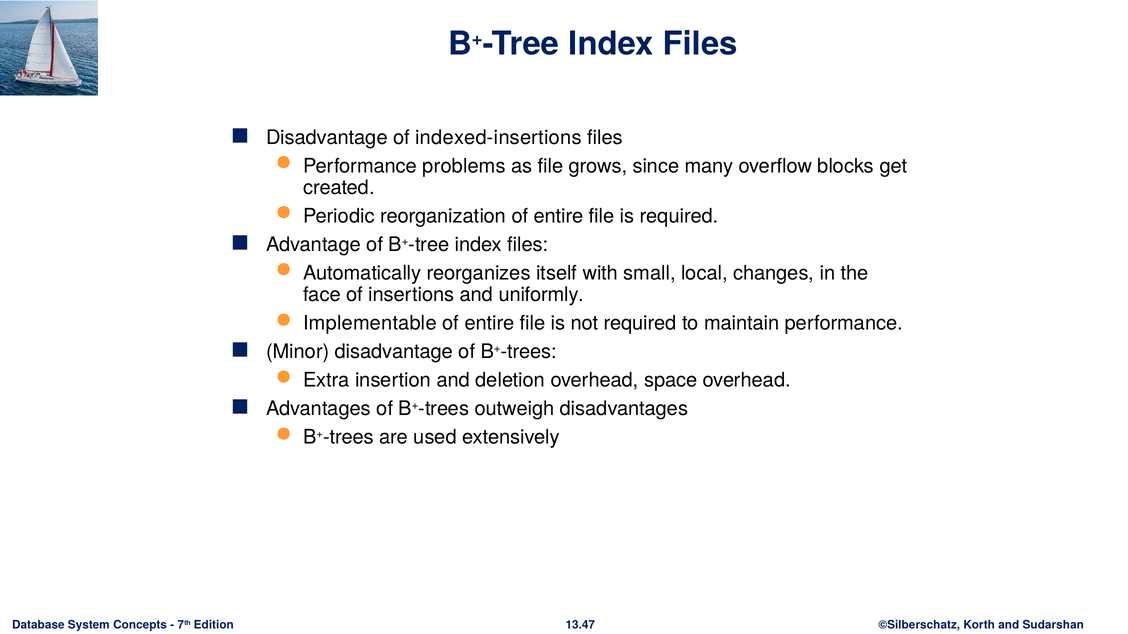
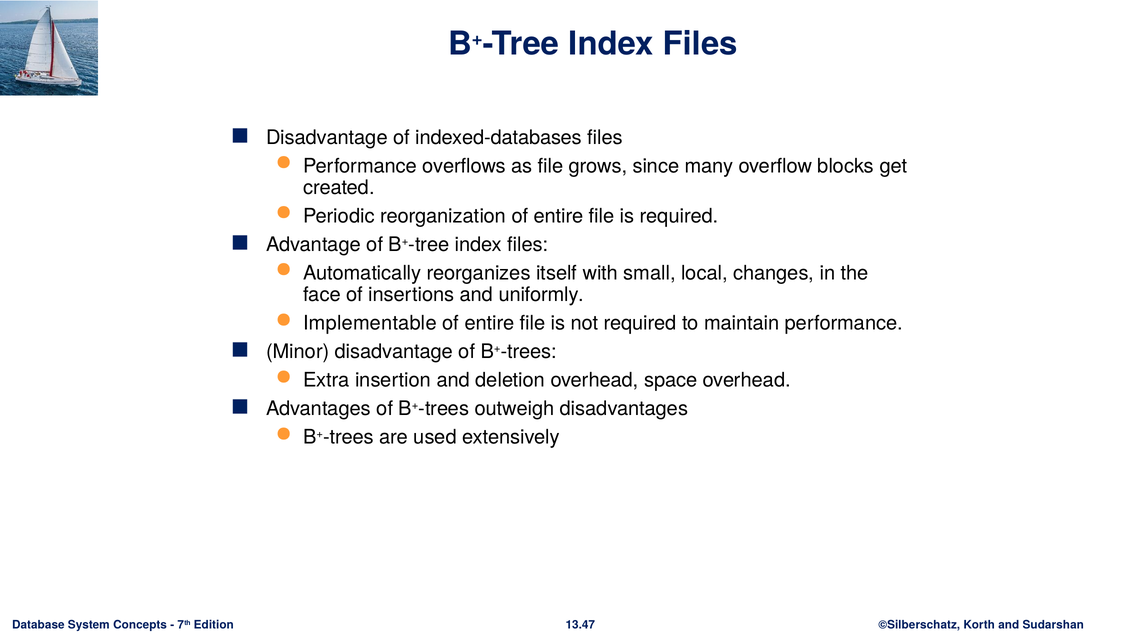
indexed-insertions: indexed-insertions -> indexed-databases (499, 138)
problems: problems -> overflows (464, 166)
